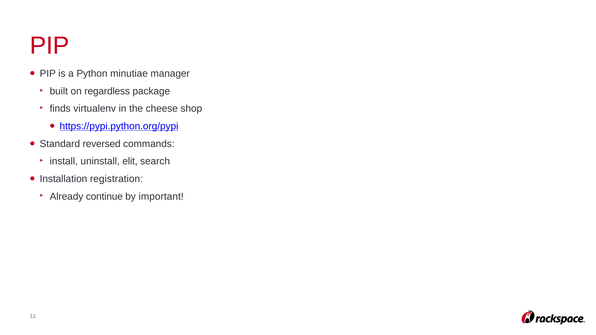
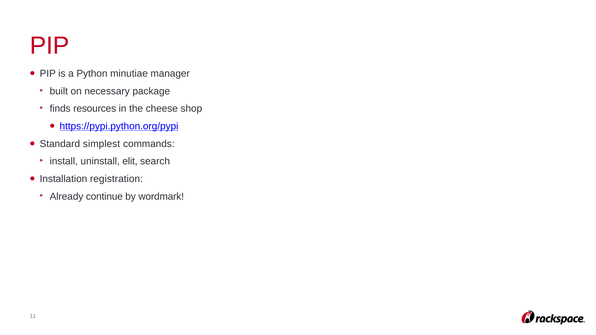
regardless: regardless -> necessary (107, 91)
virtualenv: virtualenv -> resources (95, 109)
reversed: reversed -> simplest (102, 144)
important: important -> wordmark (161, 197)
